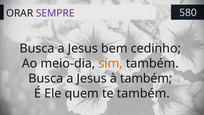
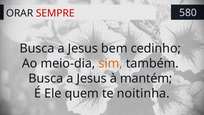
SEMPRE colour: purple -> red (55, 13)
à também: também -> mantém (146, 78)
te também: também -> noitinha (143, 93)
